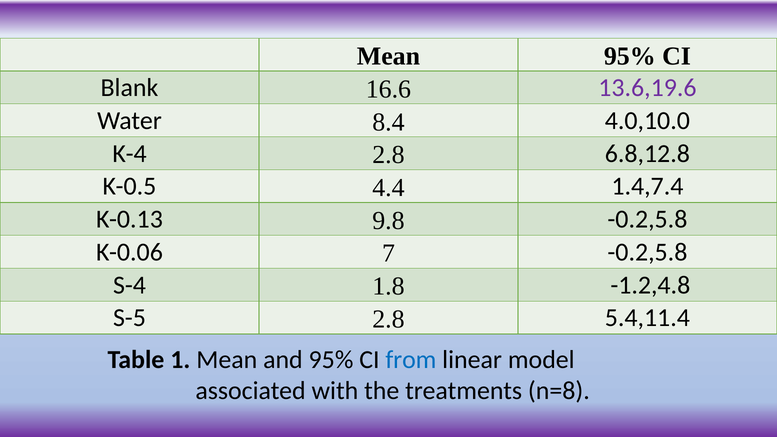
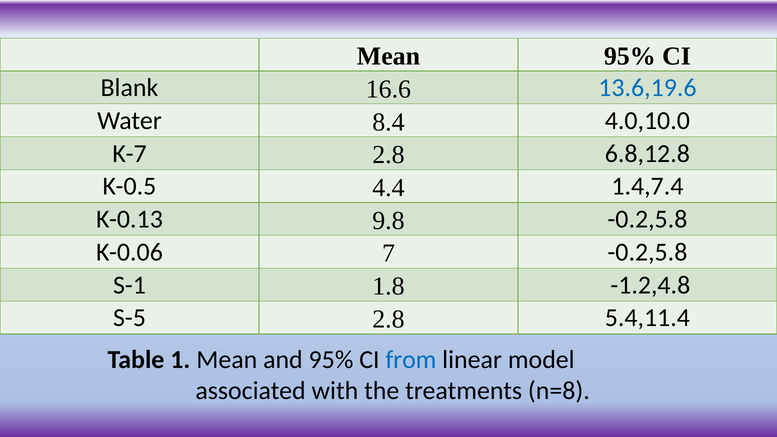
13.6,19.6 colour: purple -> blue (647, 88)
K-4: K-4 -> K-7 (130, 153)
S-4: S-4 -> S-1 (130, 285)
